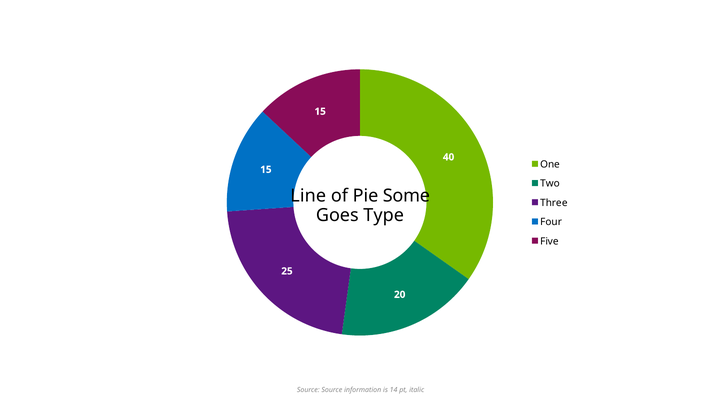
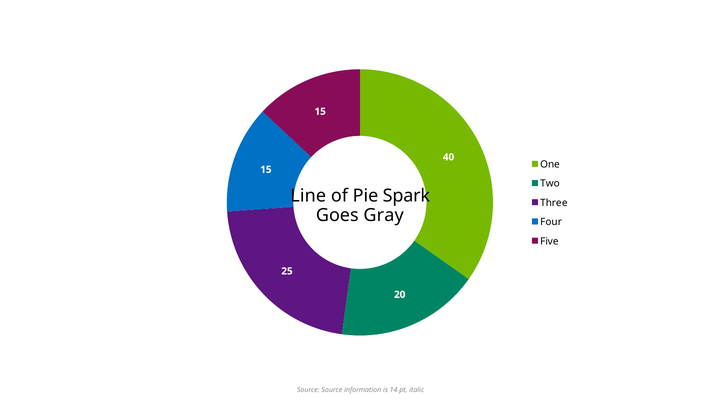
Some: Some -> Spark (406, 196)
Type: Type -> Gray (384, 215)
